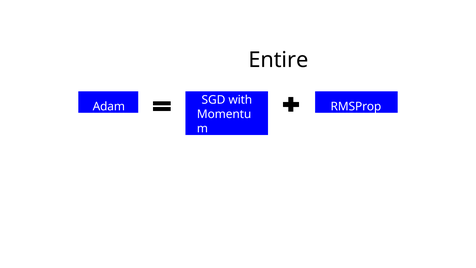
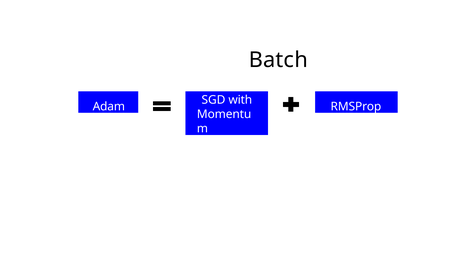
Entire: Entire -> Batch (278, 60)
